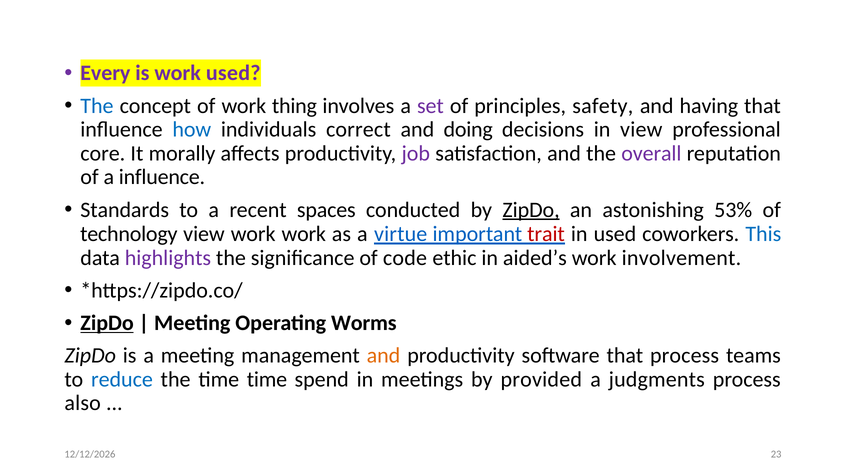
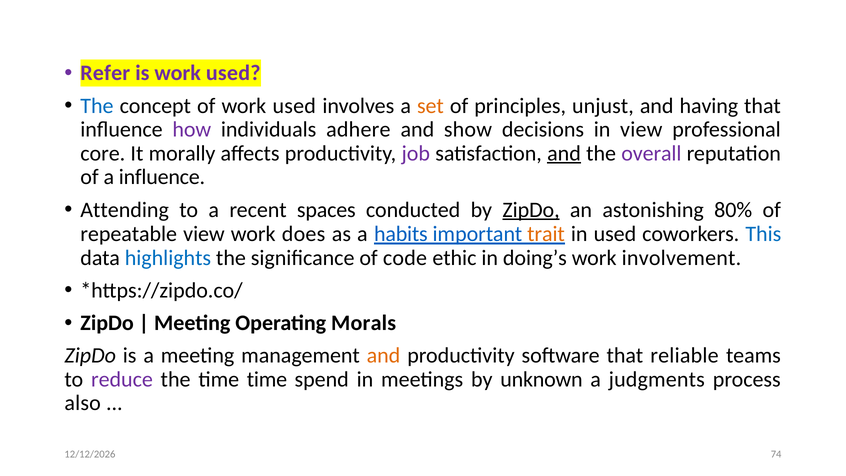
Every: Every -> Refer (105, 73)
of work thing: thing -> used (294, 106)
set colour: purple -> orange (430, 106)
safety: safety -> unjust (603, 106)
how colour: blue -> purple (192, 130)
correct: correct -> adhere (358, 130)
doing: doing -> show (468, 130)
and underline: none -> present (564, 153)
Standards: Standards -> Attending (125, 210)
53%: 53% -> 80% (733, 210)
technology: technology -> repeatable (129, 234)
work work: work -> does (304, 234)
virtue: virtue -> habits (401, 234)
trait colour: red -> orange (546, 234)
highlights colour: purple -> blue (168, 258)
aided’s: aided’s -> doing’s (535, 258)
ZipDo underline: present -> none (107, 323)
Worms: Worms -> Morals (364, 323)
that process: process -> reliable (684, 355)
reduce colour: blue -> purple (122, 379)
provided: provided -> unknown (541, 379)
23: 23 -> 74 (776, 454)
